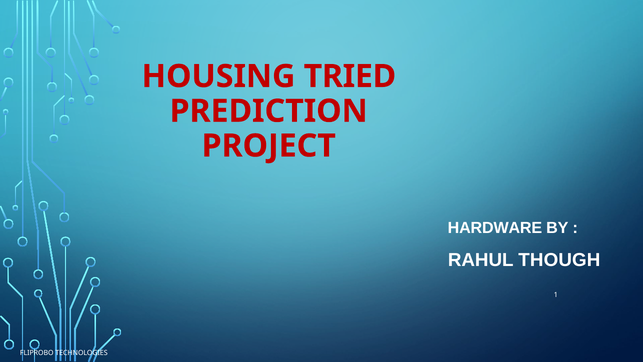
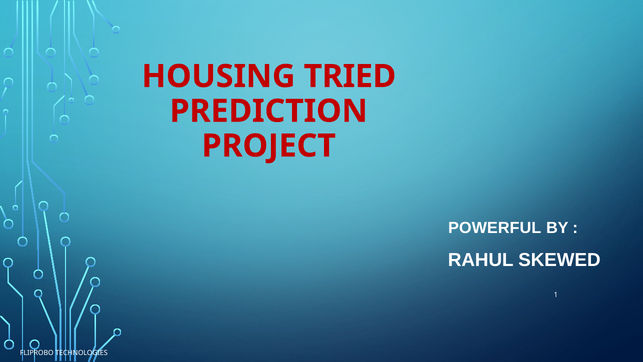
HARDWARE: HARDWARE -> POWERFUL (495, 228)
THOUGH: THOUGH -> SKEWED (559, 260)
